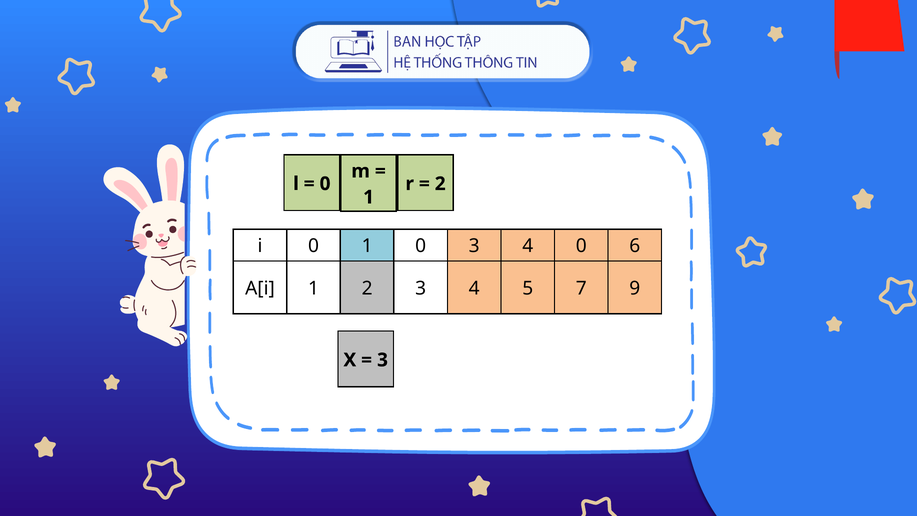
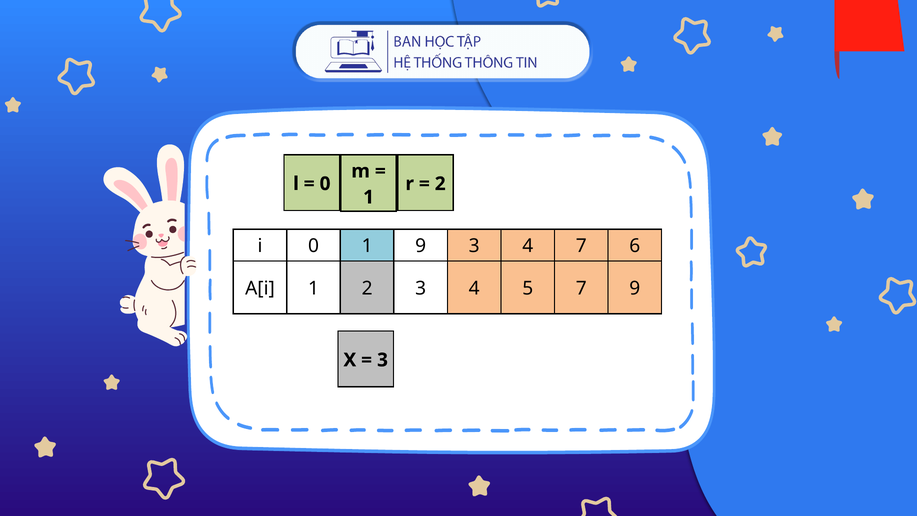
1 0: 0 -> 9 (421, 246)
4 0: 0 -> 7 (581, 246)
